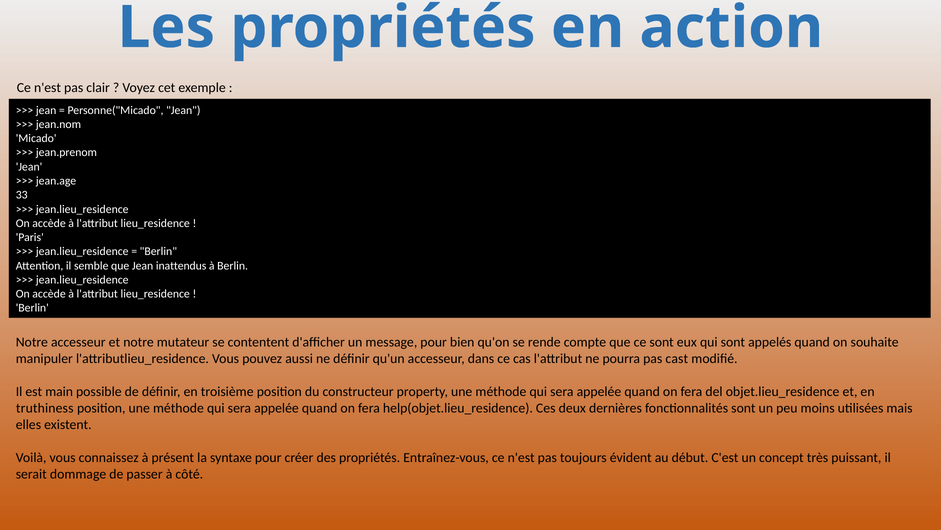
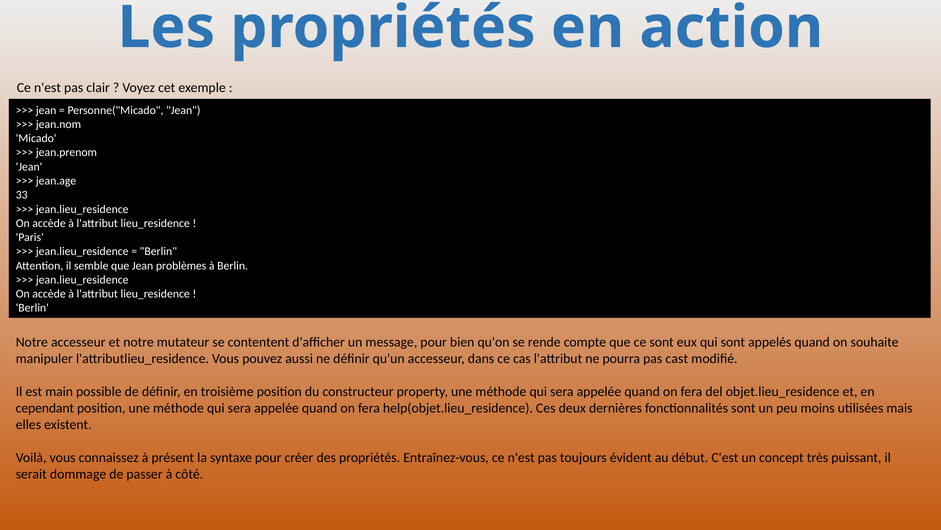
inattendus: inattendus -> problèmes (181, 265)
truthiness: truthiness -> cependant (45, 408)
